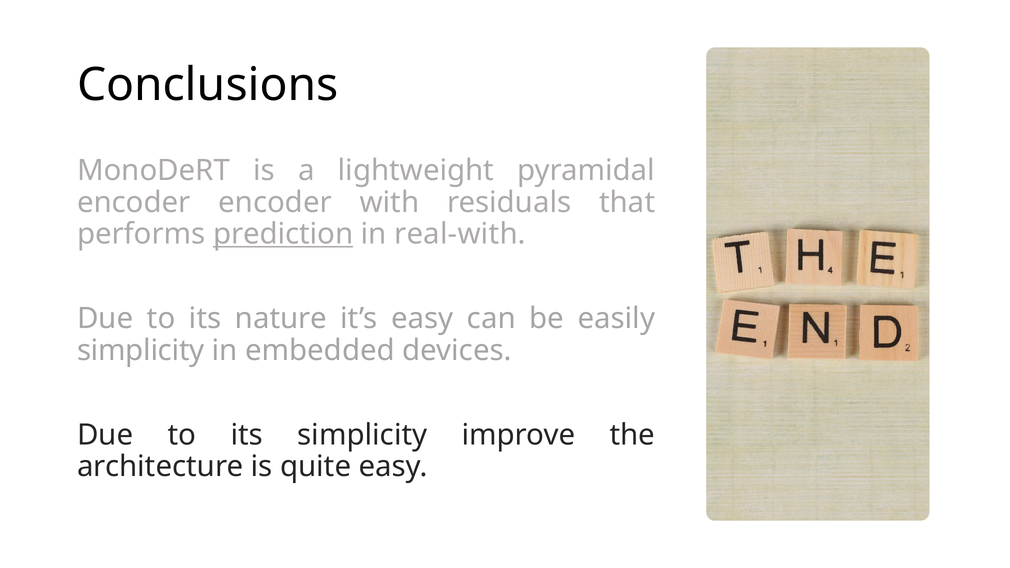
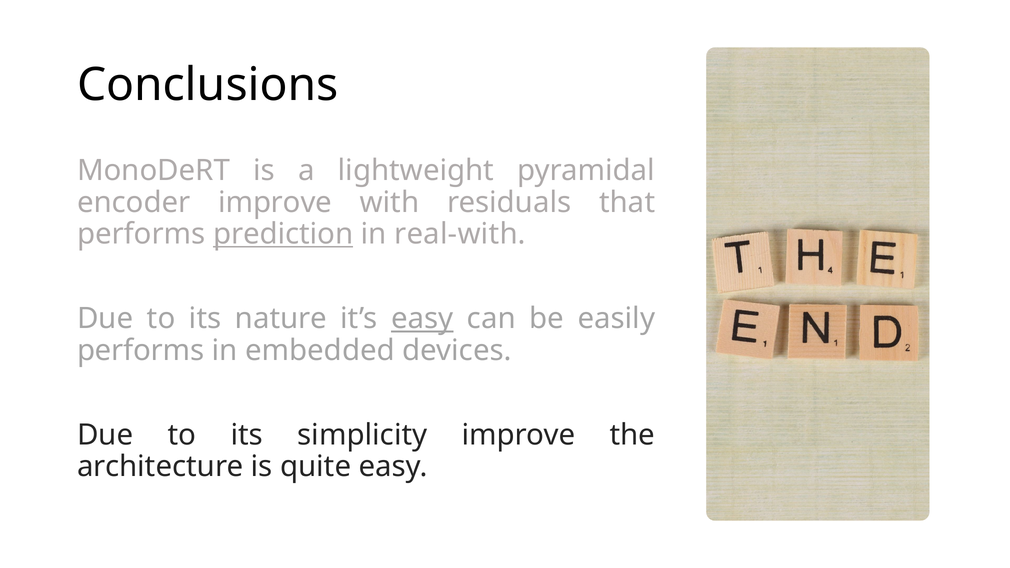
encoder encoder: encoder -> improve (275, 202)
easy underline: none -> present (422, 319)
simplicity: simplicity -> performs (141, 351)
